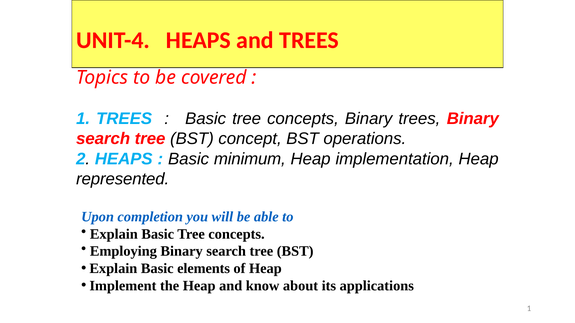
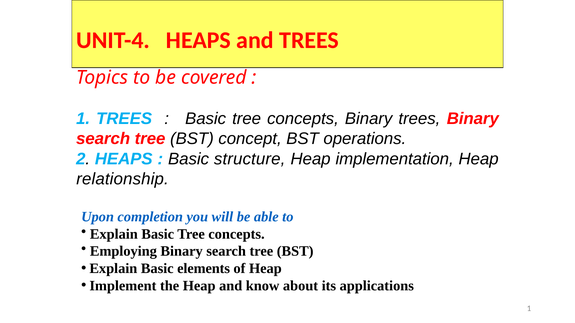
minimum: minimum -> structure (250, 159)
represented: represented -> relationship (123, 179)
